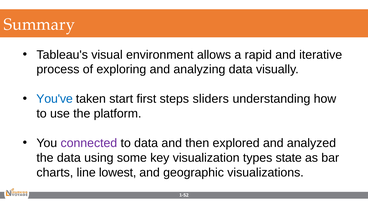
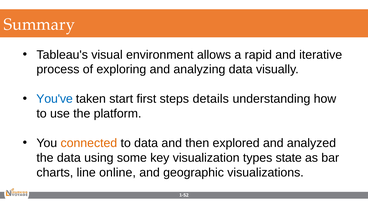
sliders: sliders -> details (211, 99)
connected colour: purple -> orange (89, 143)
lowest: lowest -> online (117, 172)
